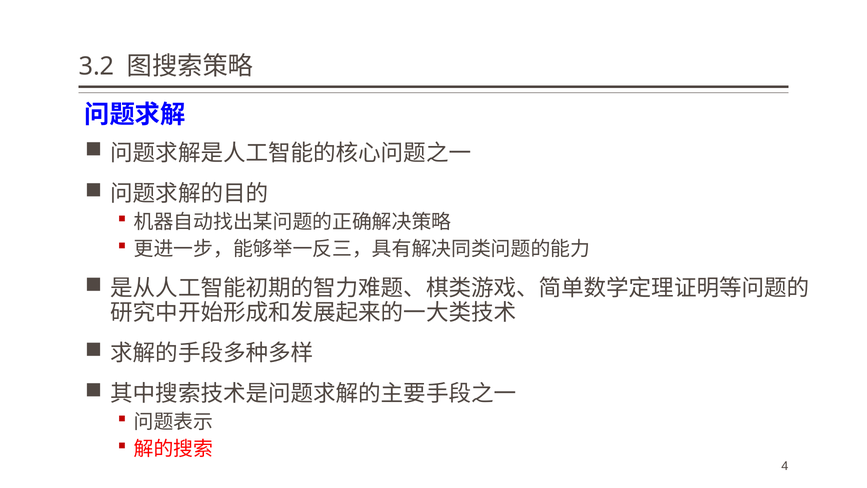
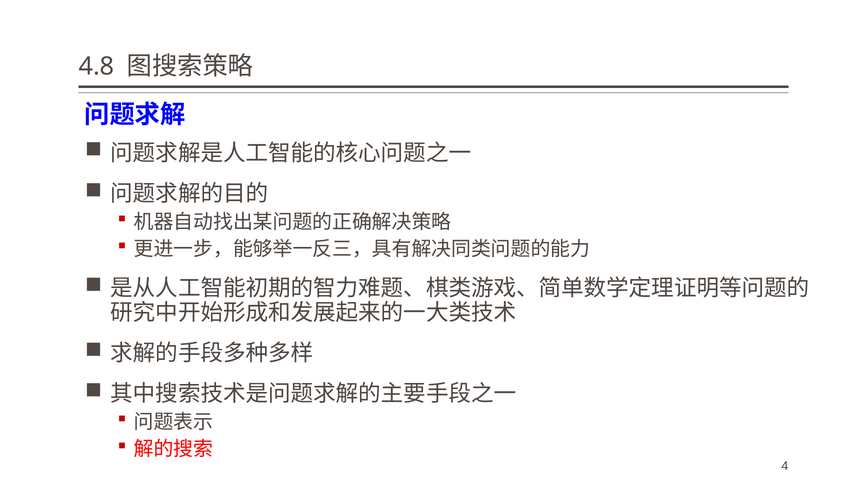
3.2: 3.2 -> 4.8 (96, 66)
